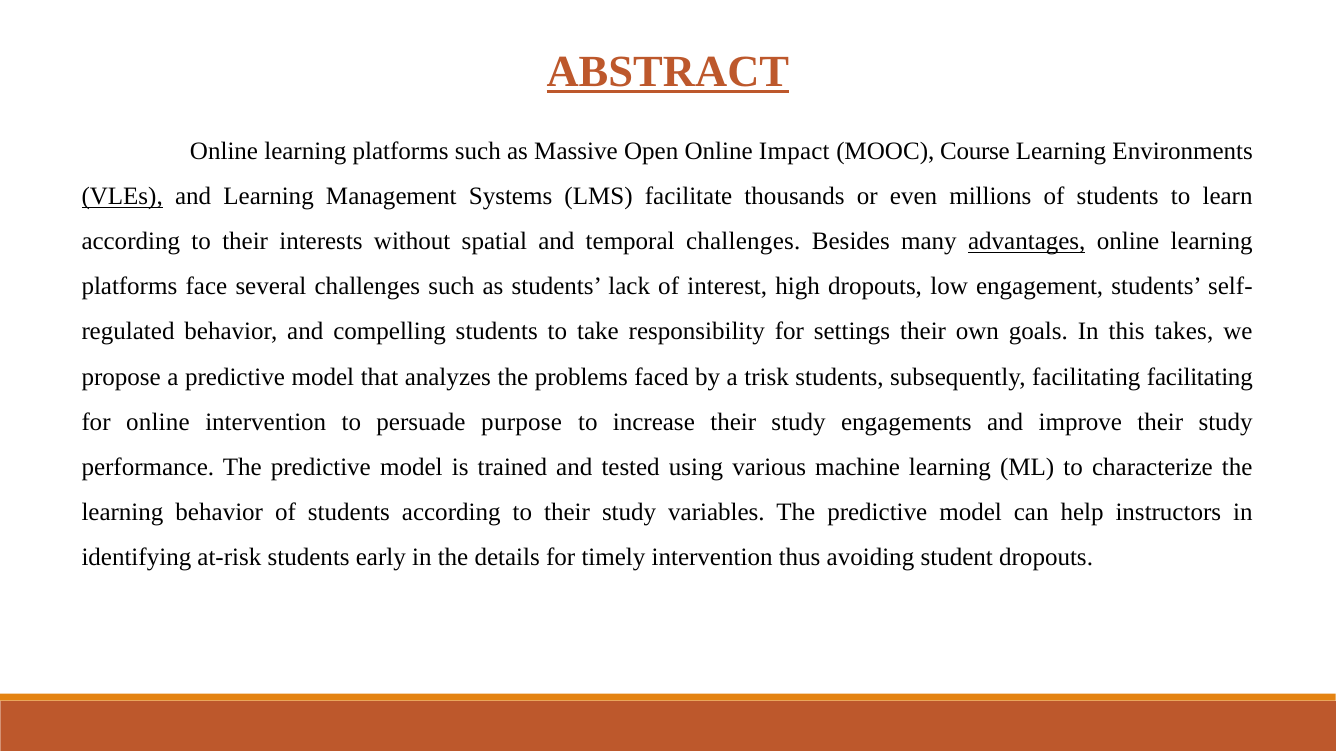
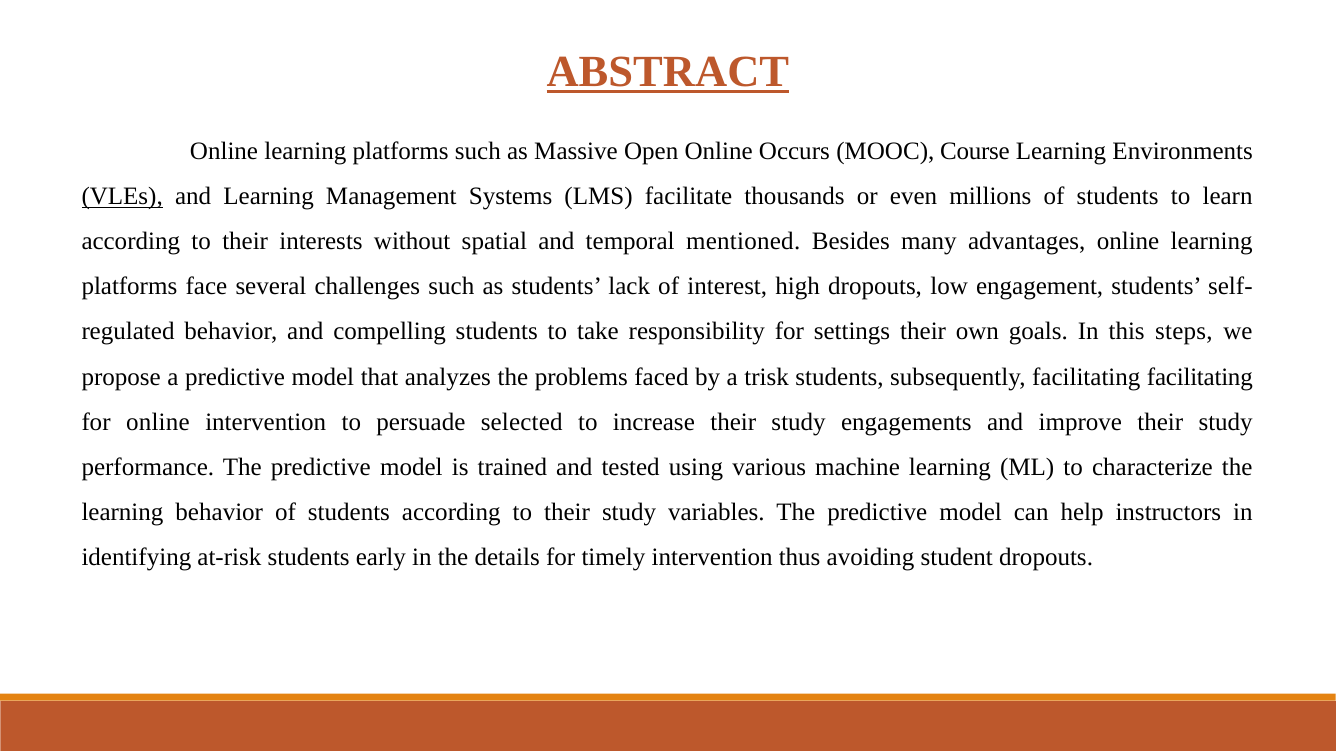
Impact: Impact -> Occurs (794, 152)
temporal challenges: challenges -> mentioned (743, 242)
advantages underline: present -> none (1027, 242)
takes: takes -> steps (1184, 332)
purpose: purpose -> selected (522, 422)
